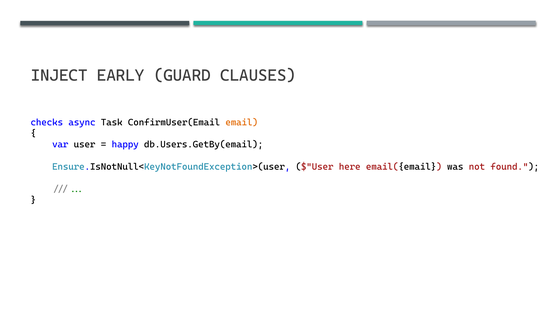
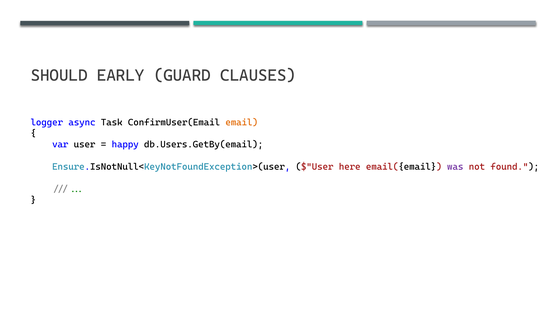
INJECT: INJECT -> SHOULD (59, 76)
checks: checks -> logger (47, 122)
was colour: black -> purple (455, 167)
